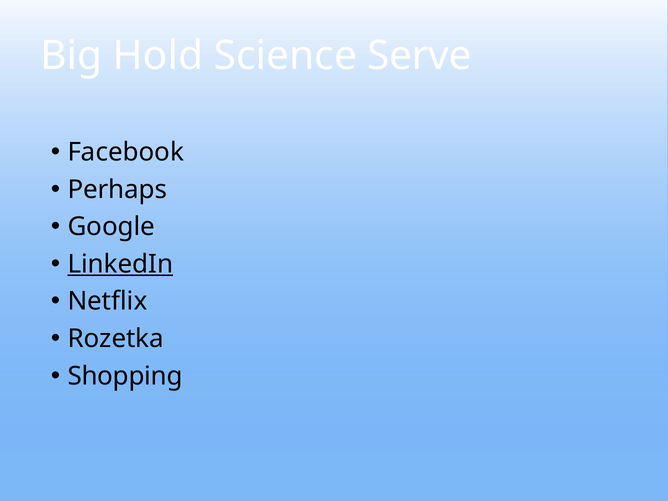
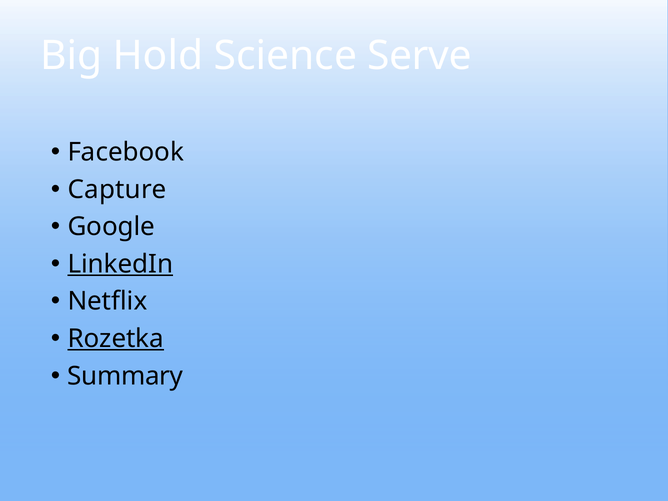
Perhaps: Perhaps -> Capture (117, 190)
Rozetka underline: none -> present (116, 339)
Shopping: Shopping -> Summary (125, 376)
